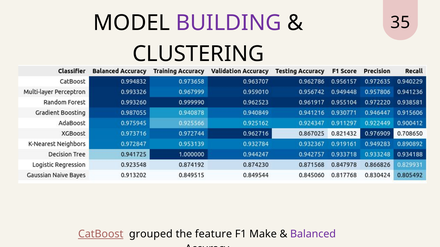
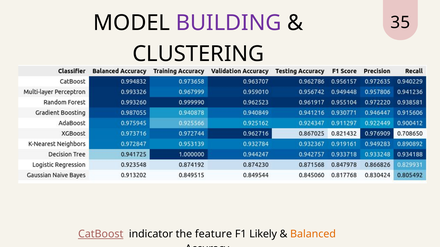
grouped: grouped -> indicator (151, 234)
Make: Make -> Likely (263, 234)
Balanced colour: purple -> orange (313, 234)
